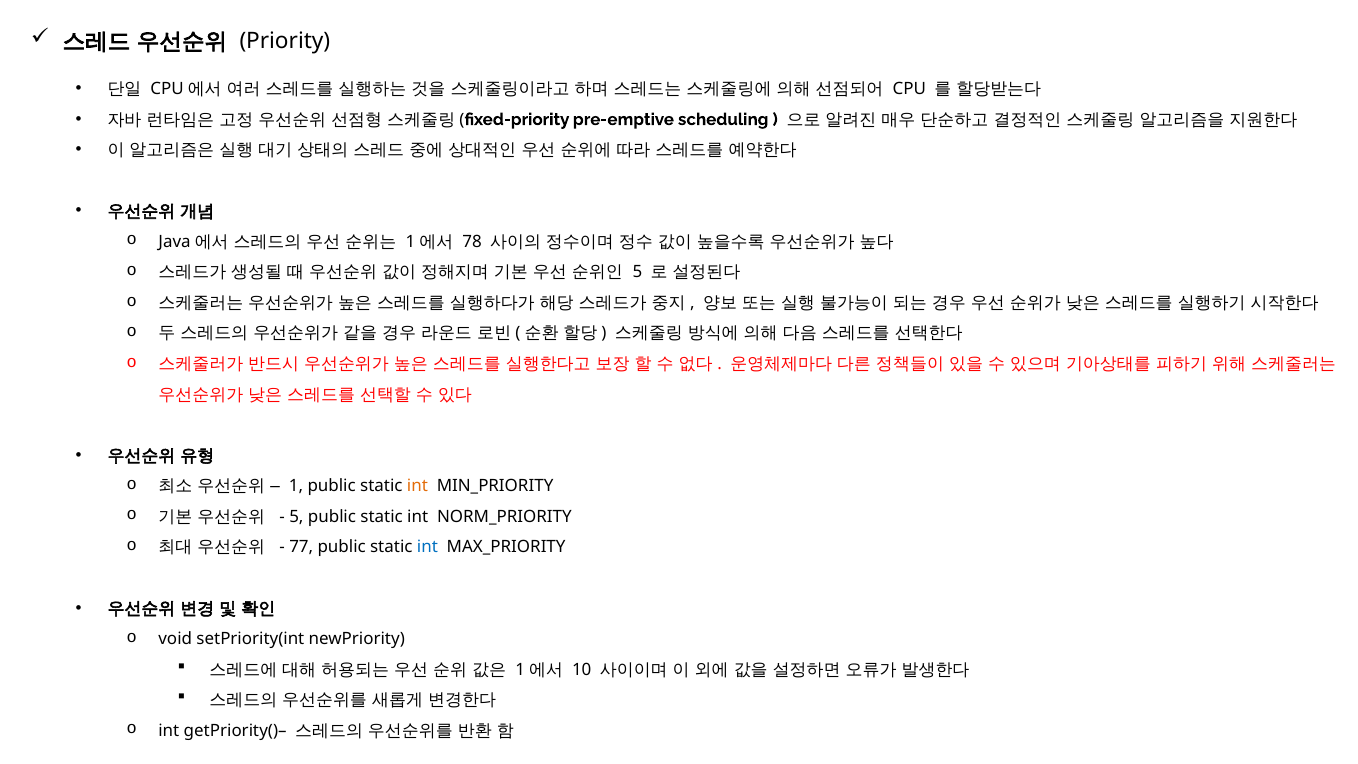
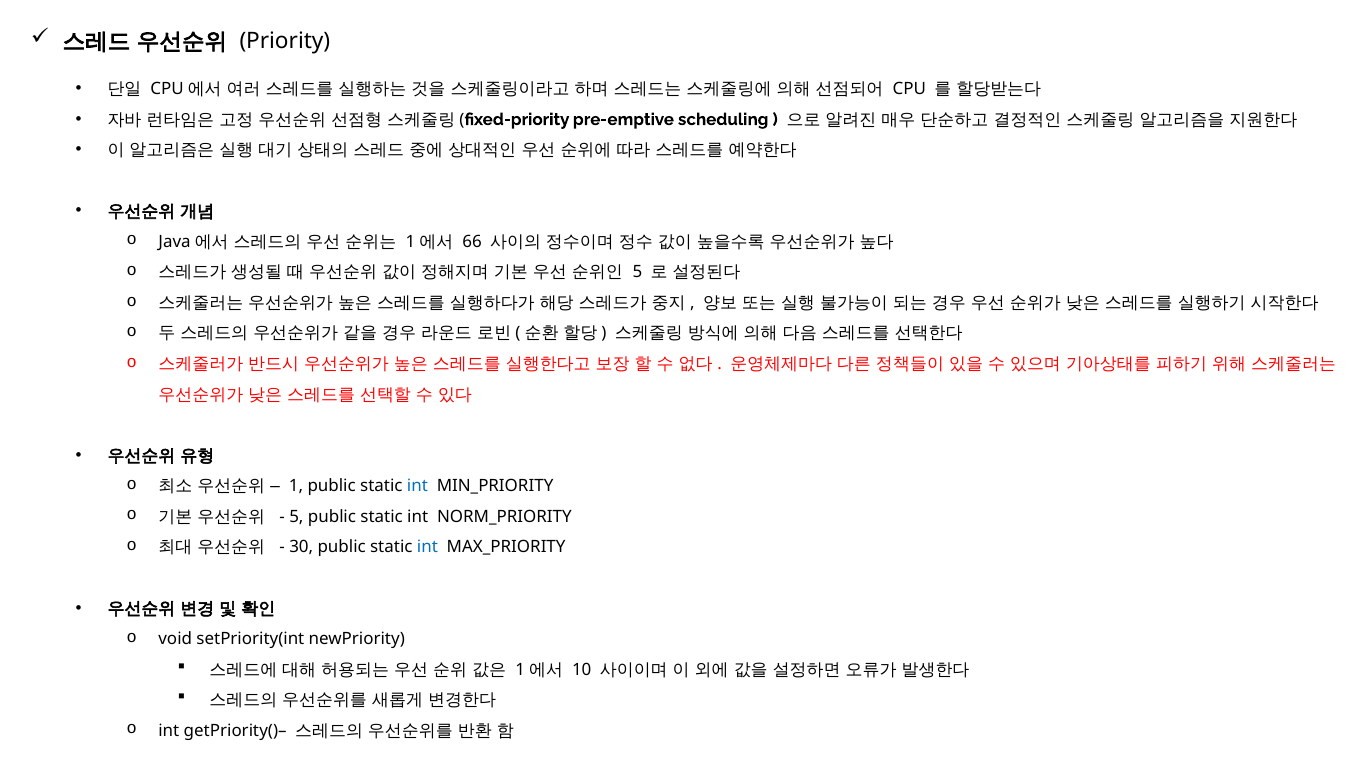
78: 78 -> 66 (472, 242)
int colour: orange -> blue (417, 486)
77: 77 -> 30 (301, 547)
